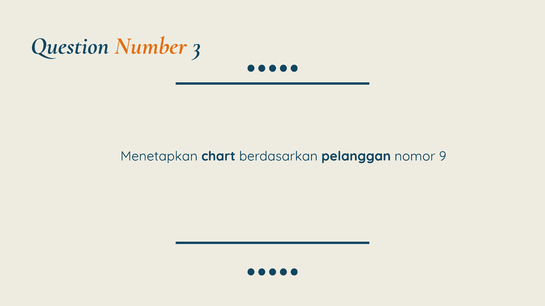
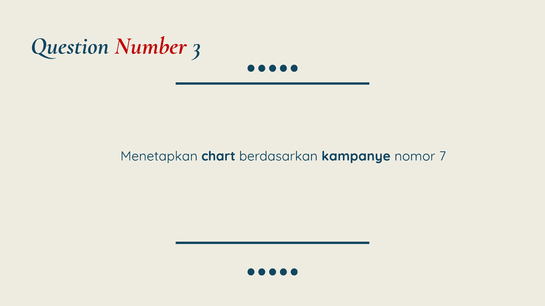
Number colour: orange -> red (151, 46)
pelanggan: pelanggan -> kampanye (356, 156)
9: 9 -> 7 (443, 156)
